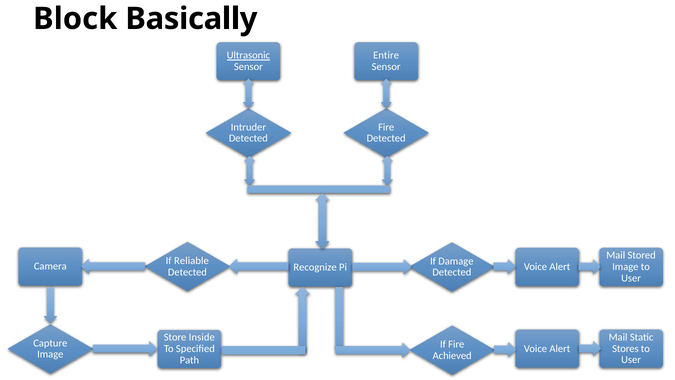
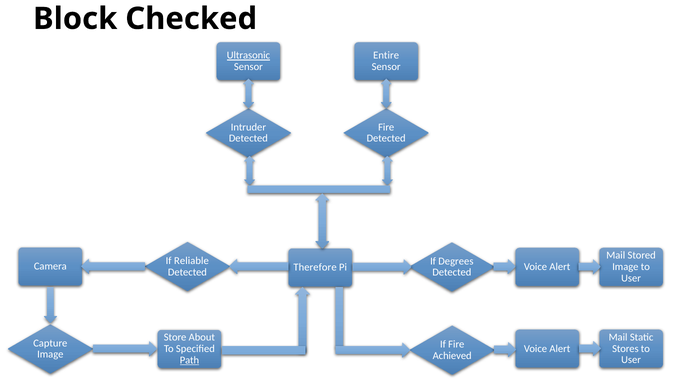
Basically: Basically -> Checked (191, 19)
Damage: Damage -> Degrees (456, 261)
Recognize: Recognize -> Therefore (315, 267)
Inside: Inside -> About (202, 337)
Path underline: none -> present (189, 360)
